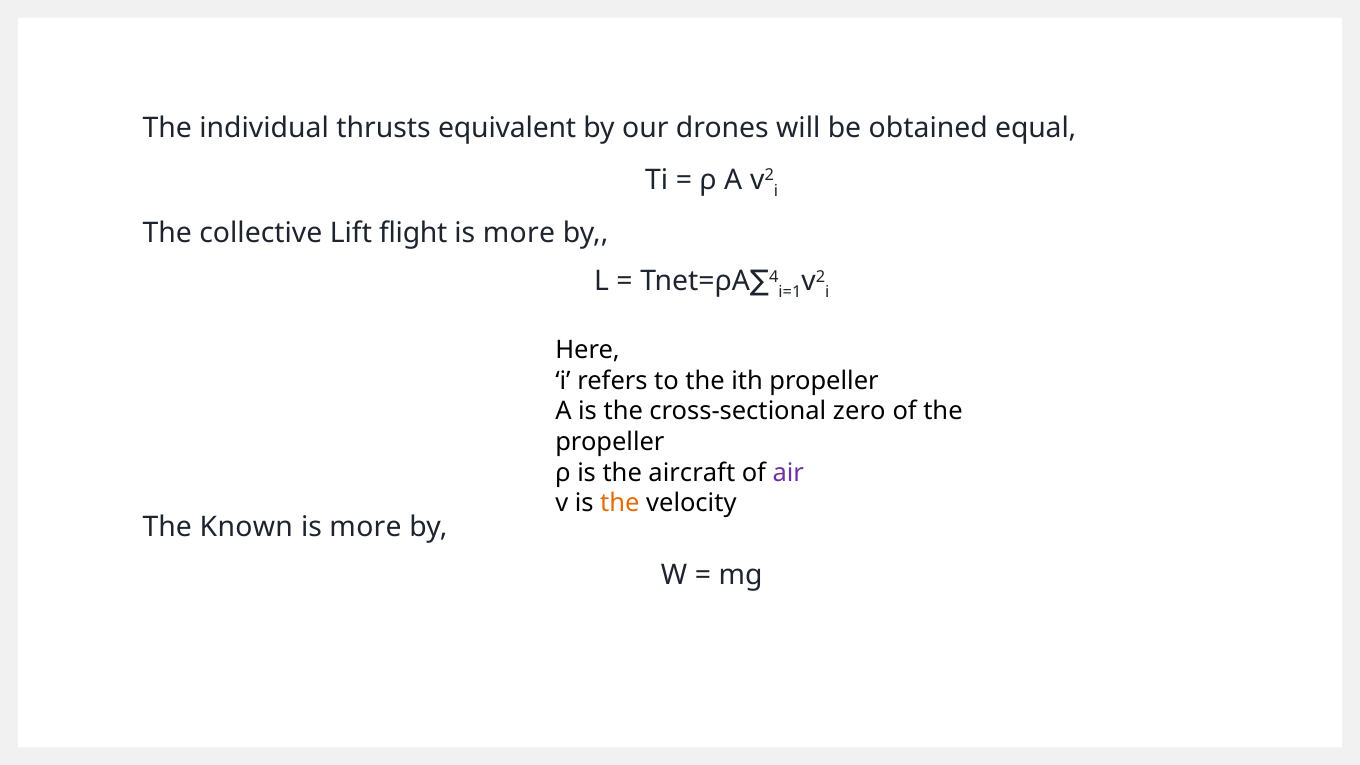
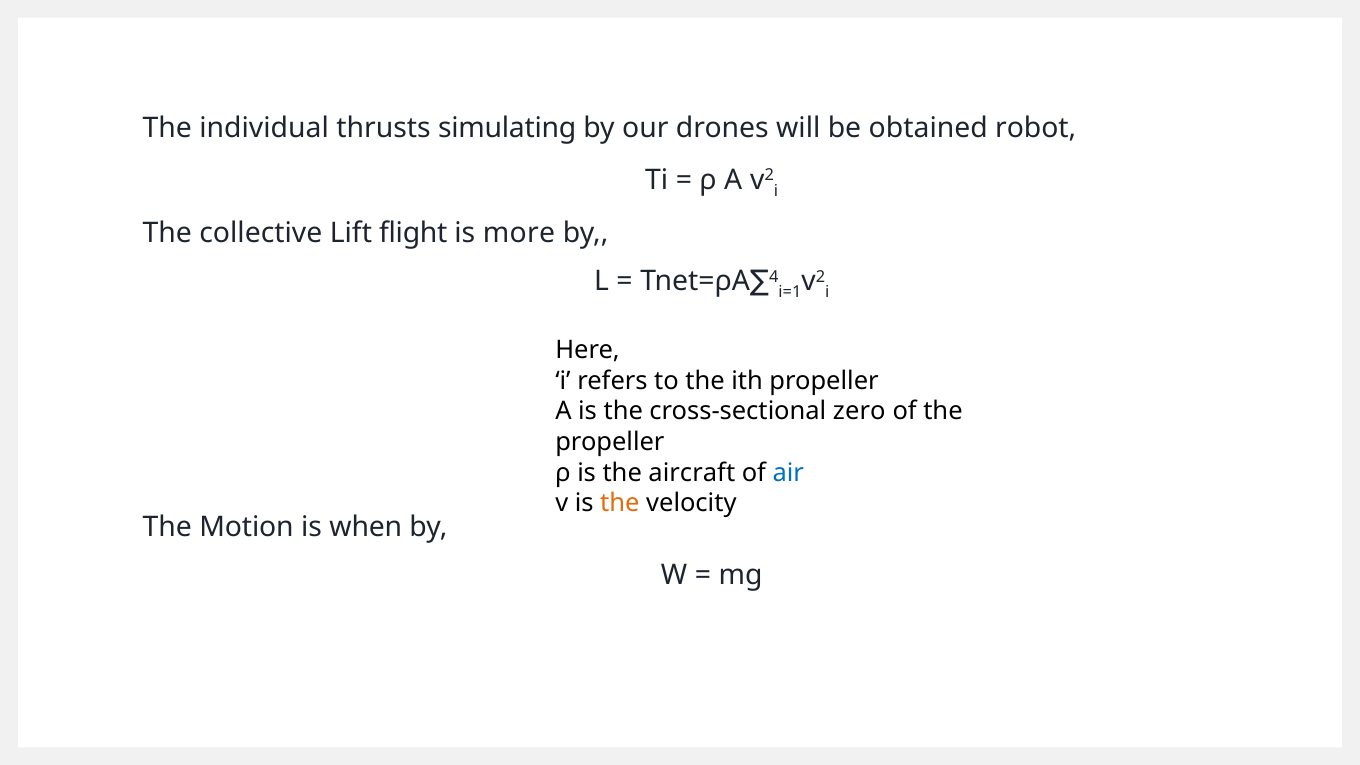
equivalent: equivalent -> simulating (507, 128)
equal: equal -> robot (1036, 128)
air colour: purple -> blue (788, 473)
Known: Known -> Motion (247, 527)
more: more -> when (366, 527)
